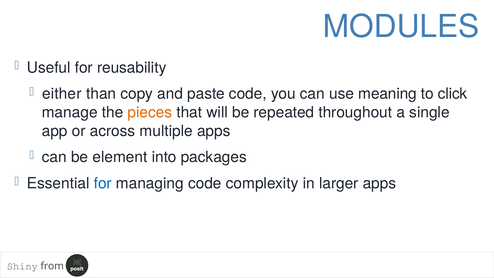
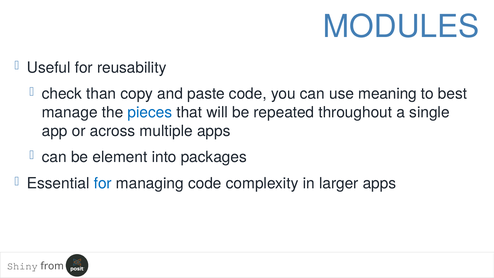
either: either -> check (62, 94)
click: click -> best (453, 94)
pieces colour: orange -> blue (150, 112)
